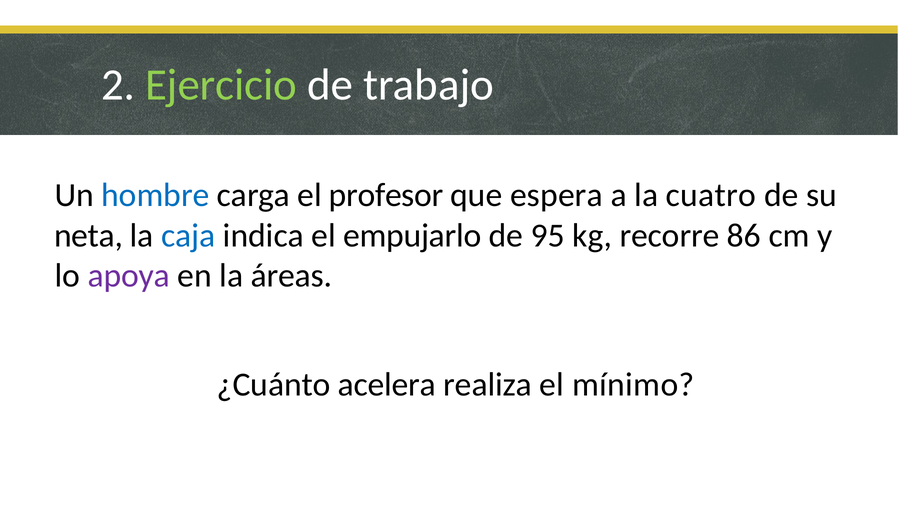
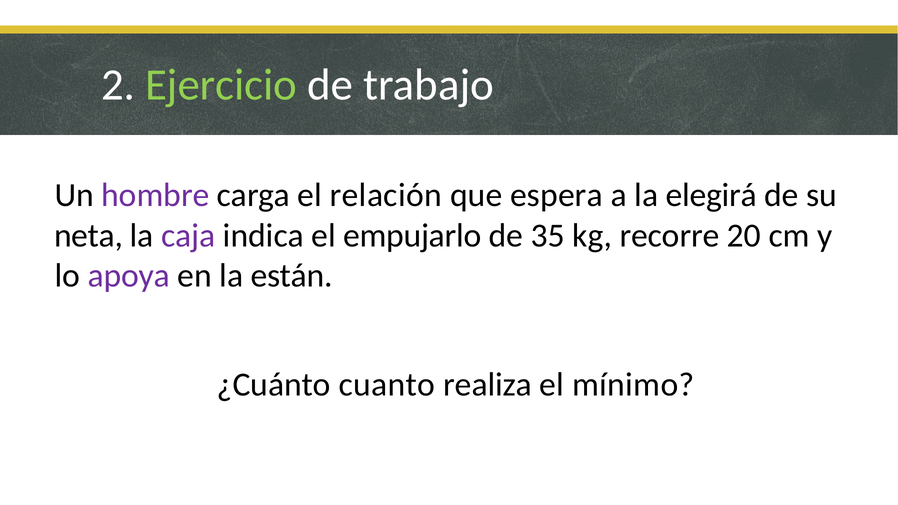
hombre colour: blue -> purple (155, 195)
profesor: profesor -> relación (386, 195)
cuatro: cuatro -> elegirá (711, 195)
caja colour: blue -> purple (188, 235)
95: 95 -> 35 (548, 235)
86: 86 -> 20 (744, 235)
áreas: áreas -> están (292, 276)
acelera: acelera -> cuanto (387, 385)
